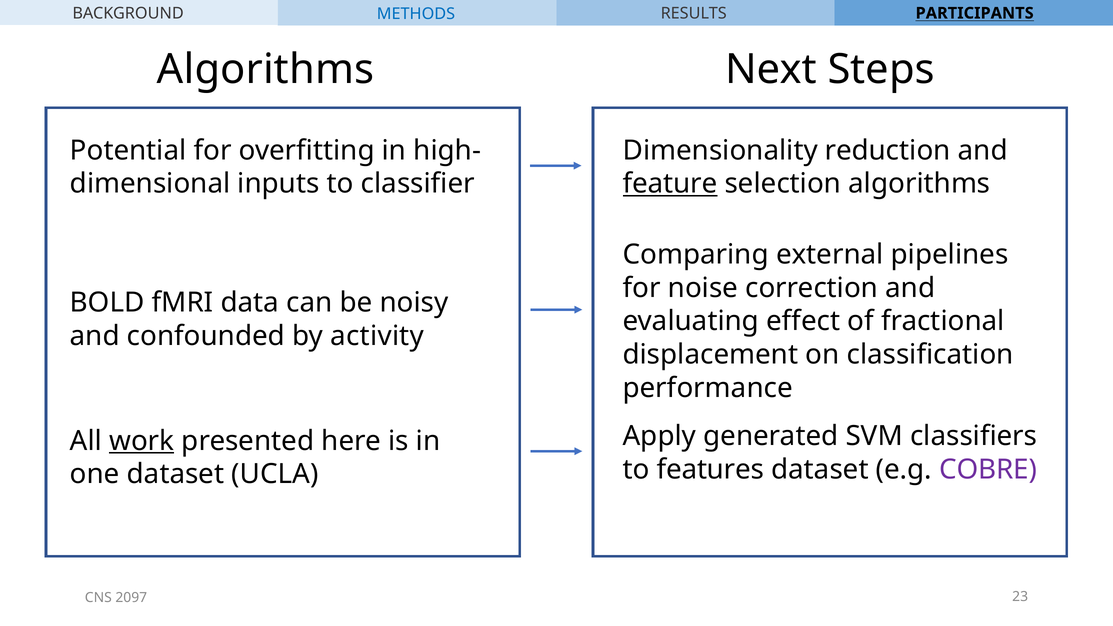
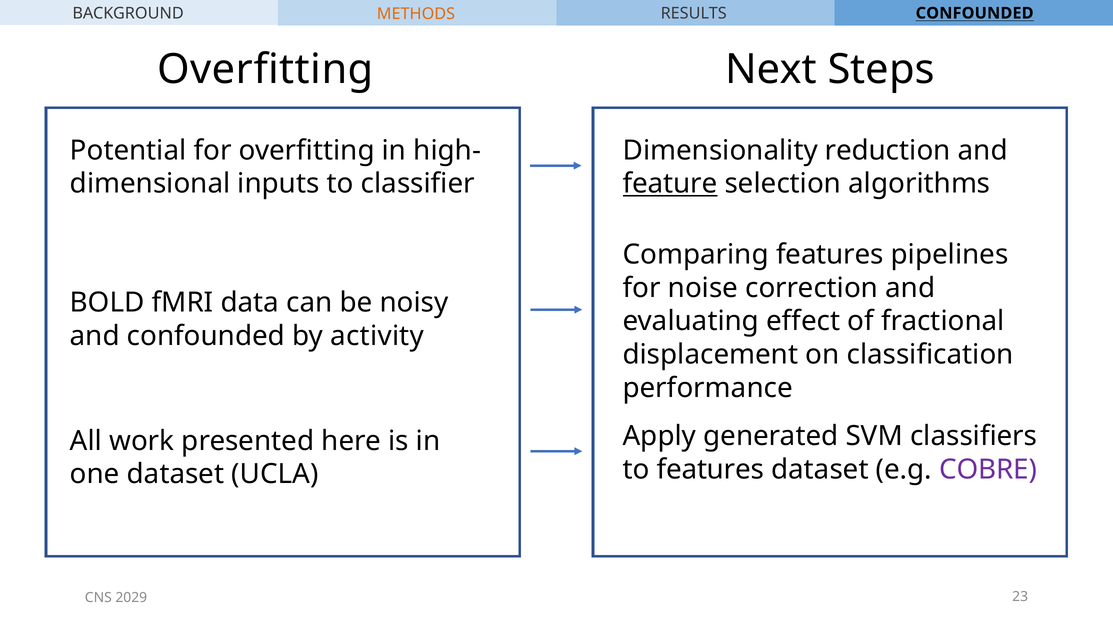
METHODS colour: blue -> orange (416, 14)
RESULTS PARTICIPANTS: PARTICIPANTS -> CONFOUNDED (975, 13)
Algorithms: Algorithms -> Overfitting (265, 69)
Comparing external: external -> features (830, 254)
work underline: present -> none (142, 441)
2097: 2097 -> 2029 (131, 598)
